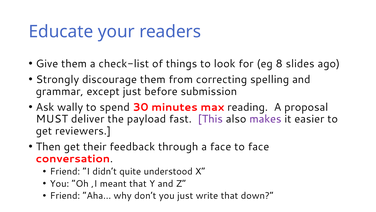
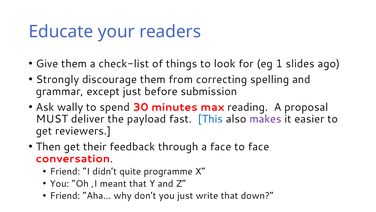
8: 8 -> 1 (279, 64)
This colour: purple -> blue (210, 119)
understood: understood -> programme (168, 171)
